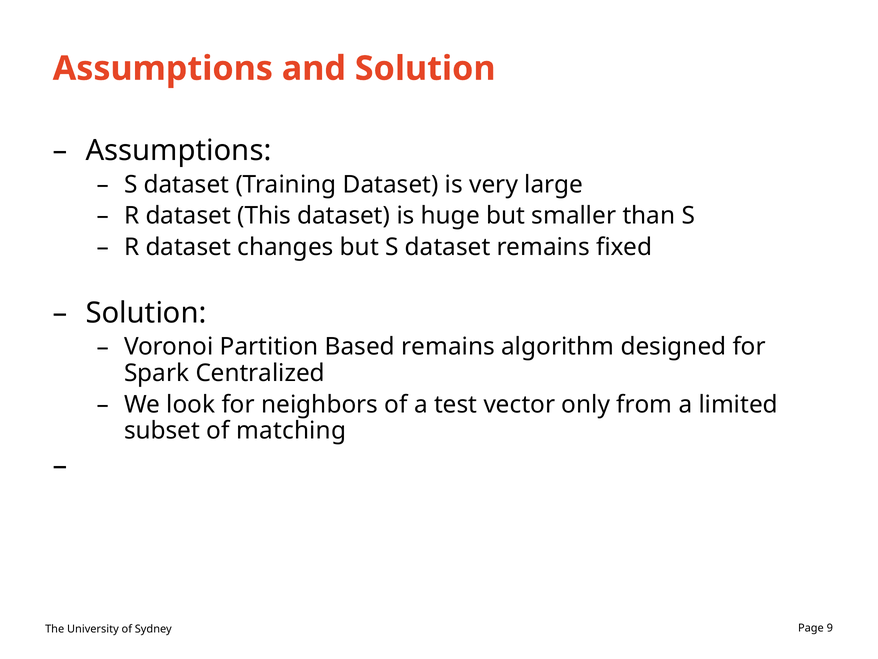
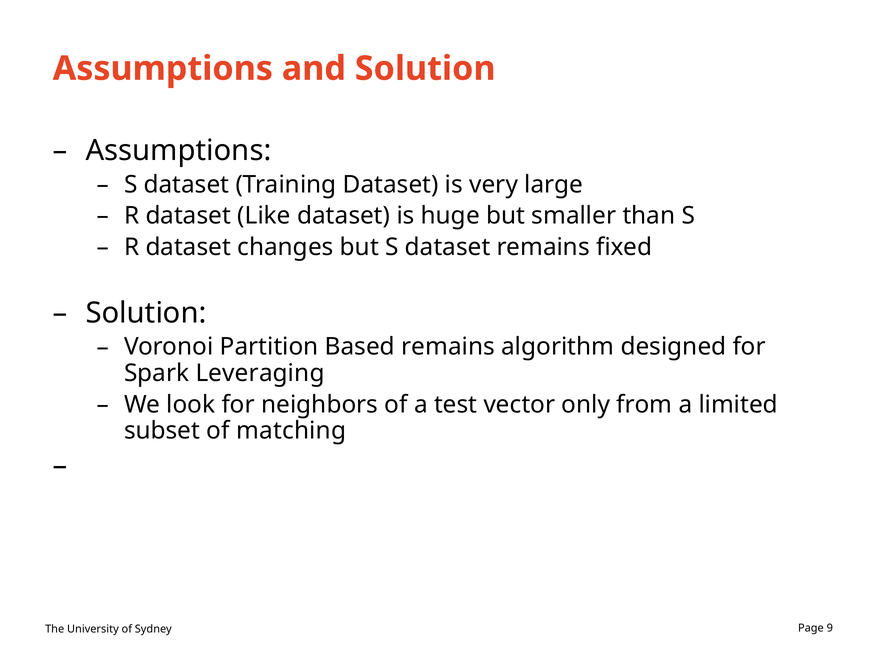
This: This -> Like (264, 216)
Centralized: Centralized -> Leveraging (260, 373)
